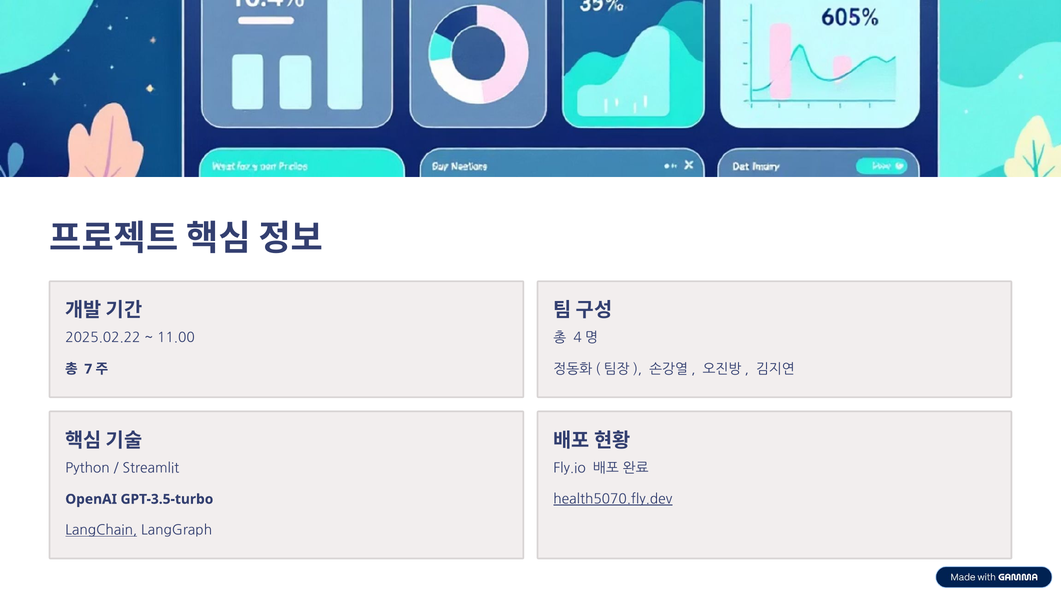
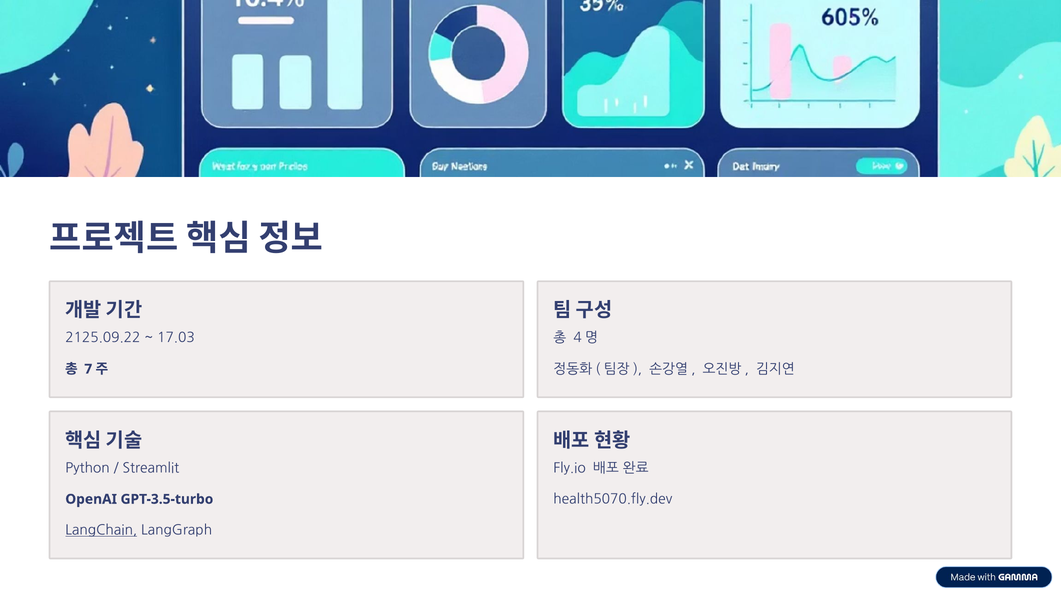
2025.02.22: 2025.02.22 -> 2125.09.22 (103, 338)
11.00: 11.00 -> 17.03 (176, 338)
health5070.fly.dev underline: present -> none (613, 499)
